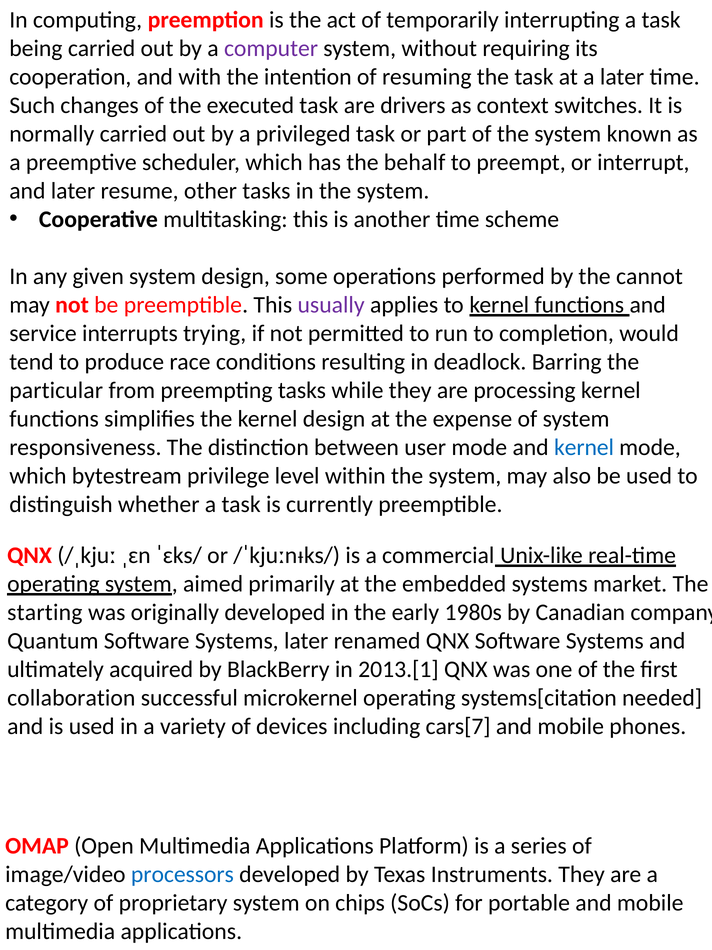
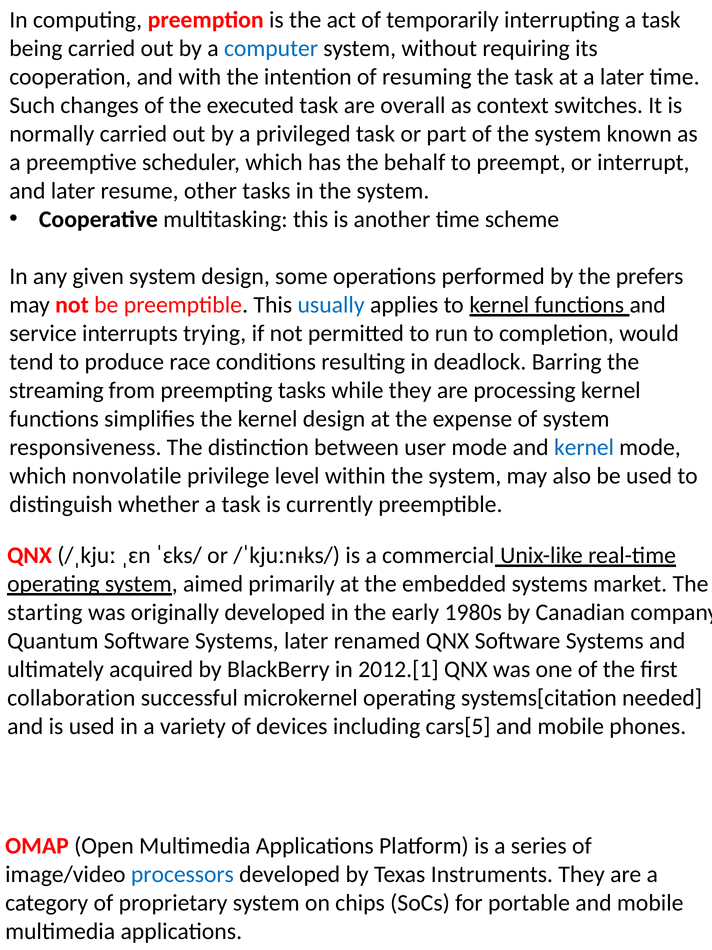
computer colour: purple -> blue (271, 48)
drivers: drivers -> overall (413, 105)
cannot: cannot -> prefers (650, 276)
usually colour: purple -> blue (331, 305)
particular: particular -> streaming (56, 390)
bytestream: bytestream -> nonvolatile (127, 476)
2013.[1: 2013.[1 -> 2012.[1 (398, 669)
cars[7: cars[7 -> cars[5 (458, 726)
